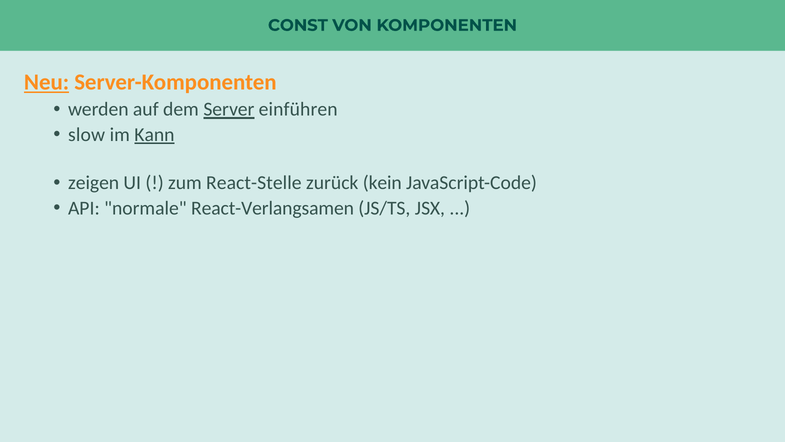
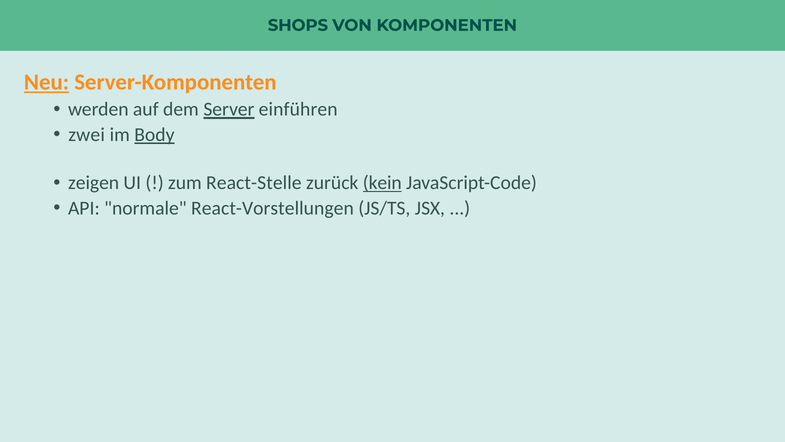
CONST: CONST -> SHOPS (298, 25)
slow: slow -> zwei (87, 135)
Kann: Kann -> Body (154, 135)
kein underline: none -> present (382, 183)
React-Verlangsamen: React-Verlangsamen -> React-Vorstellungen (272, 208)
